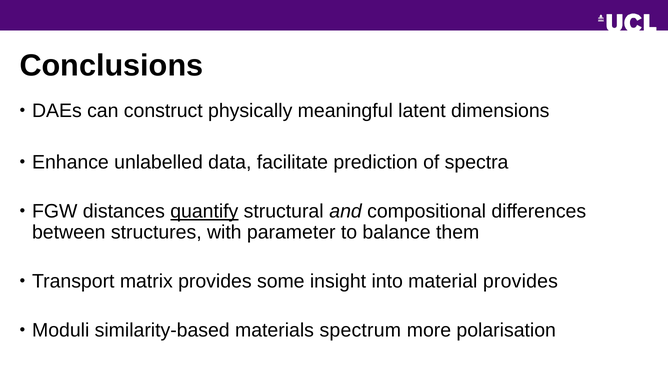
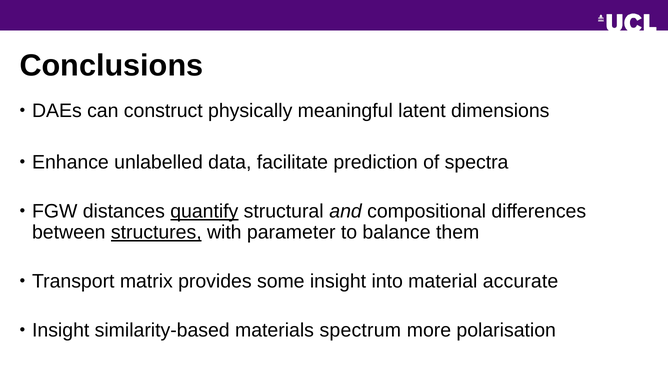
structures underline: none -> present (156, 232)
material provides: provides -> accurate (520, 281)
Moduli: Moduli -> Insight (61, 330)
